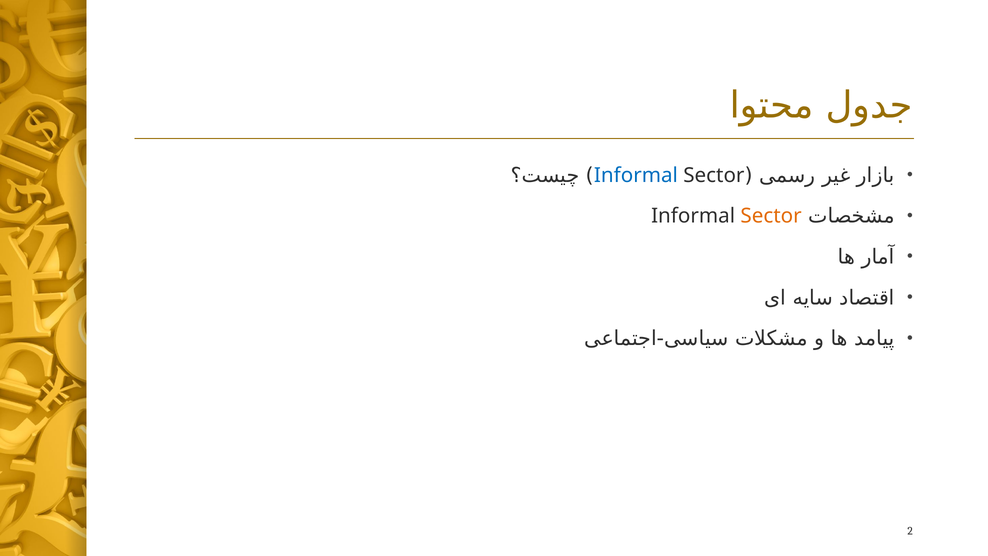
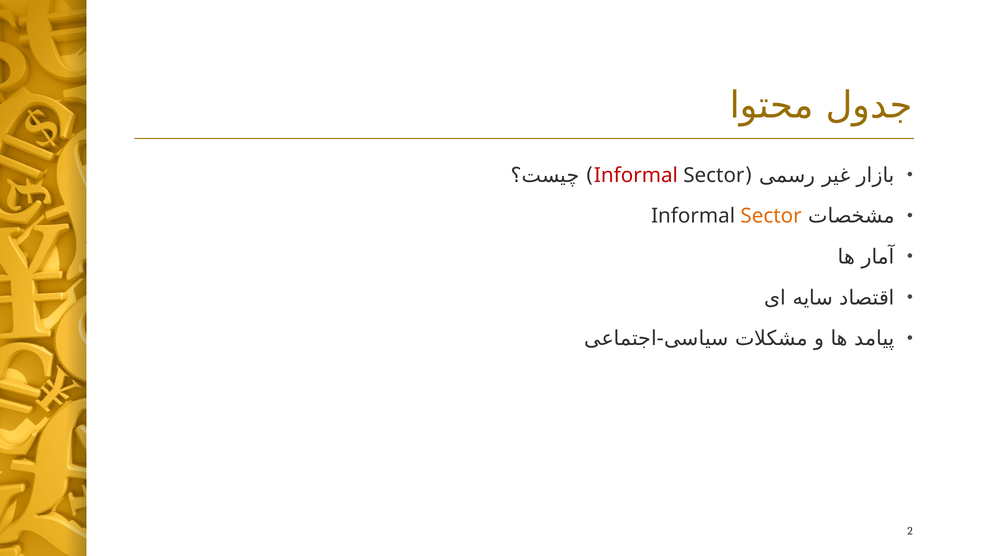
Informal colour: blue -> red (636, 175)
